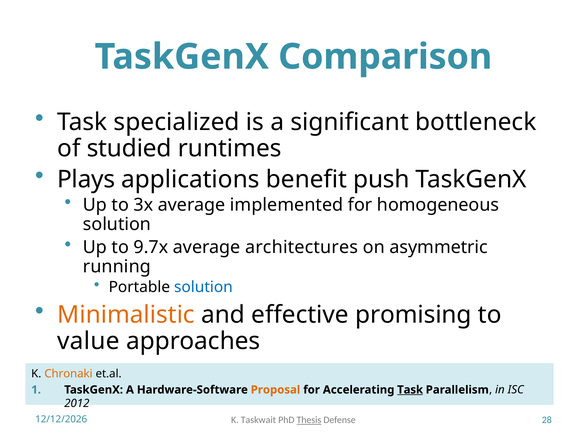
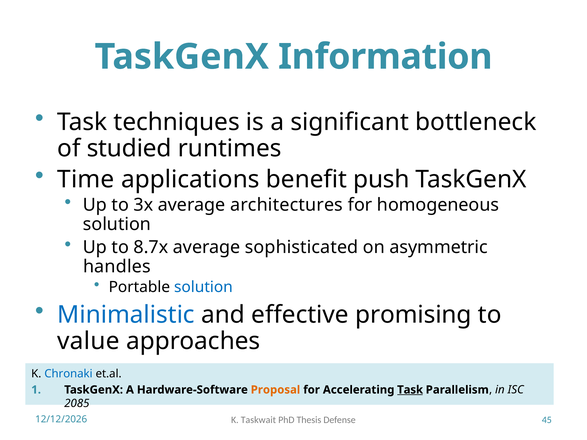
Comparison: Comparison -> Information (385, 57)
specialized: specialized -> techniques (177, 122)
Plays: Plays -> Time (86, 180)
implemented: implemented -> architectures (287, 205)
9.7x: 9.7x -> 8.7x (151, 247)
architectures: architectures -> sophisticated (302, 247)
running: running -> handles (117, 267)
Minimalistic colour: orange -> blue (126, 315)
Chronaki colour: orange -> blue (68, 374)
2012: 2012 -> 2085 (77, 404)
Thesis underline: present -> none (309, 420)
28: 28 -> 45 (547, 420)
